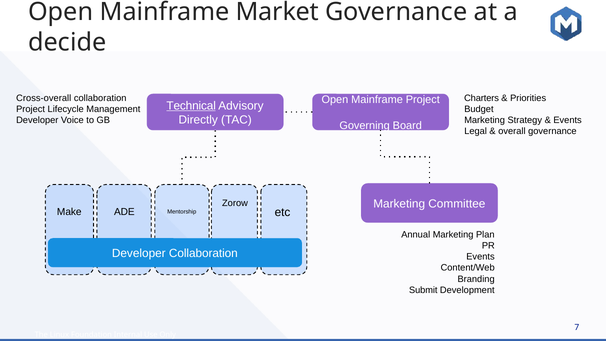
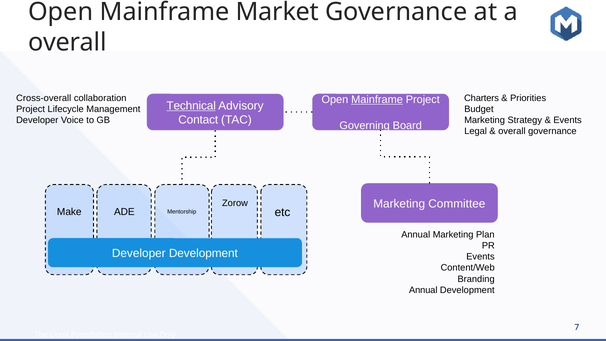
decide: decide -> overall (67, 42)
Mainframe underline: none -> present (377, 100)
Directly: Directly -> Contact (198, 120)
Developer Collaboration: Collaboration -> Development (203, 253)
Submit: Submit -> Annual (423, 290)
